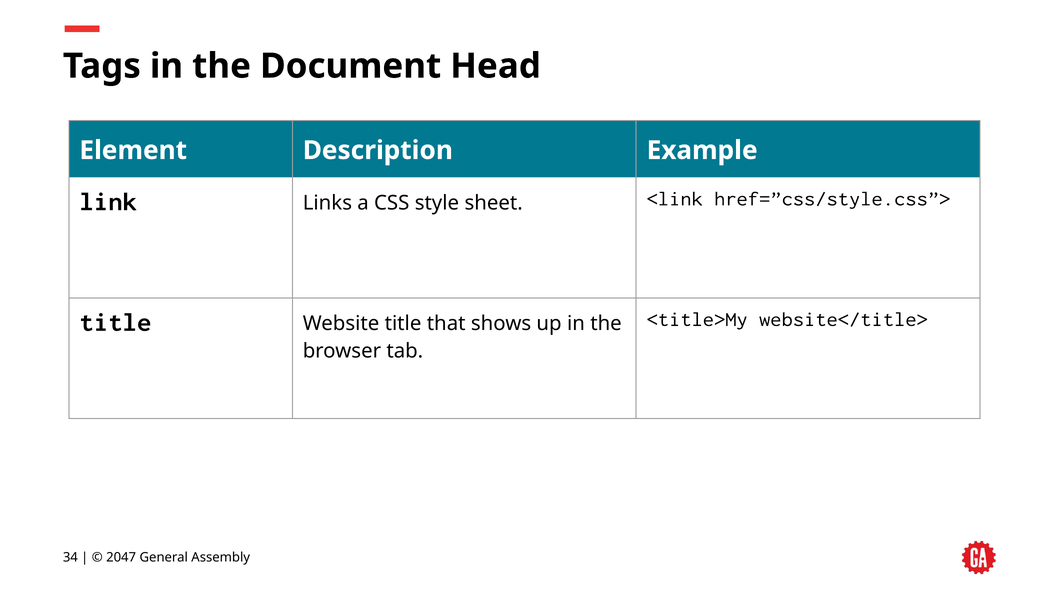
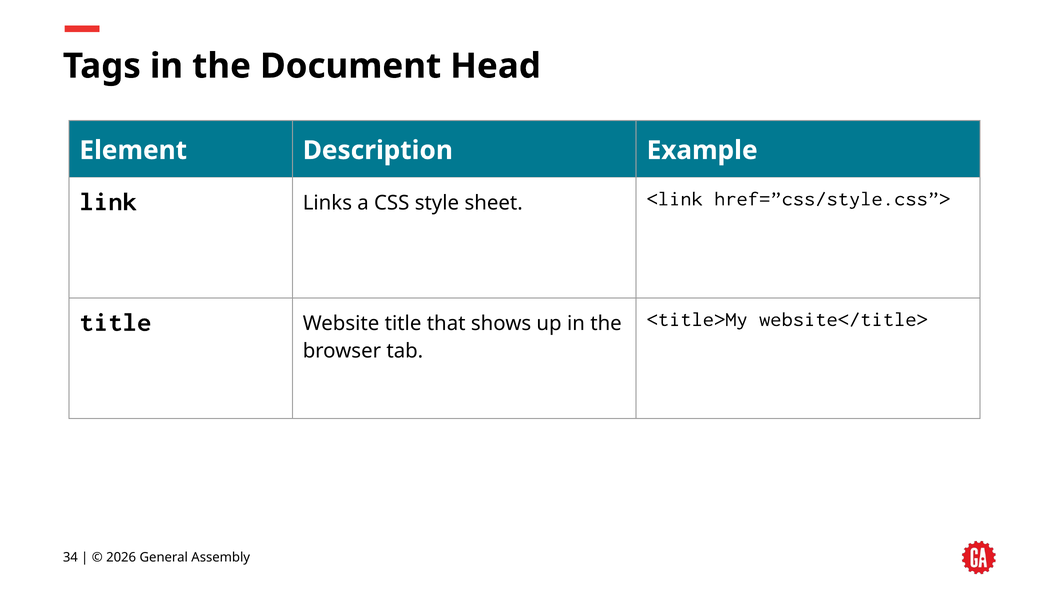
2047: 2047 -> 2026 (121, 557)
